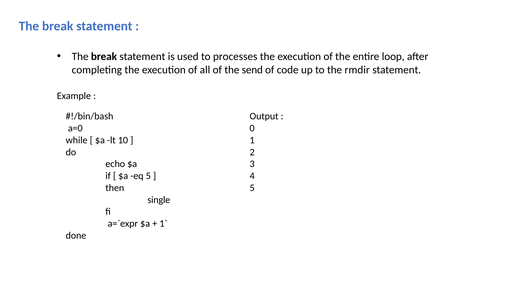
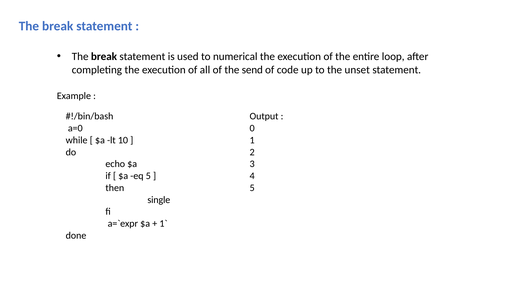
processes: processes -> numerical (235, 57)
rmdir: rmdir -> unset (357, 70)
